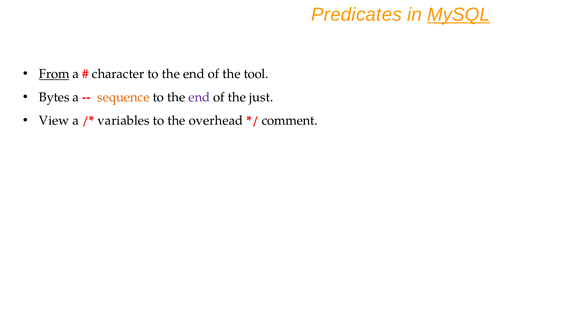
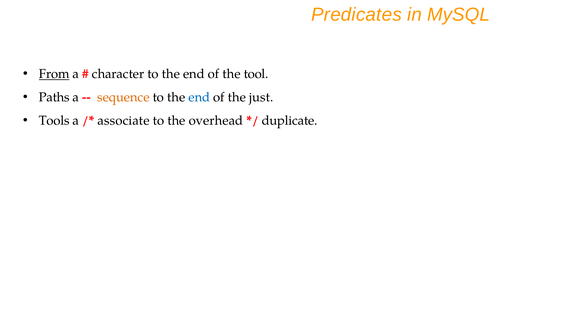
MySQL underline: present -> none (459, 15)
Bytes: Bytes -> Paths (54, 97)
end colour: purple -> blue (199, 97)
View: View -> Tools (54, 121)
variables: variables -> associate (124, 121)
comment: comment -> duplicate (290, 121)
